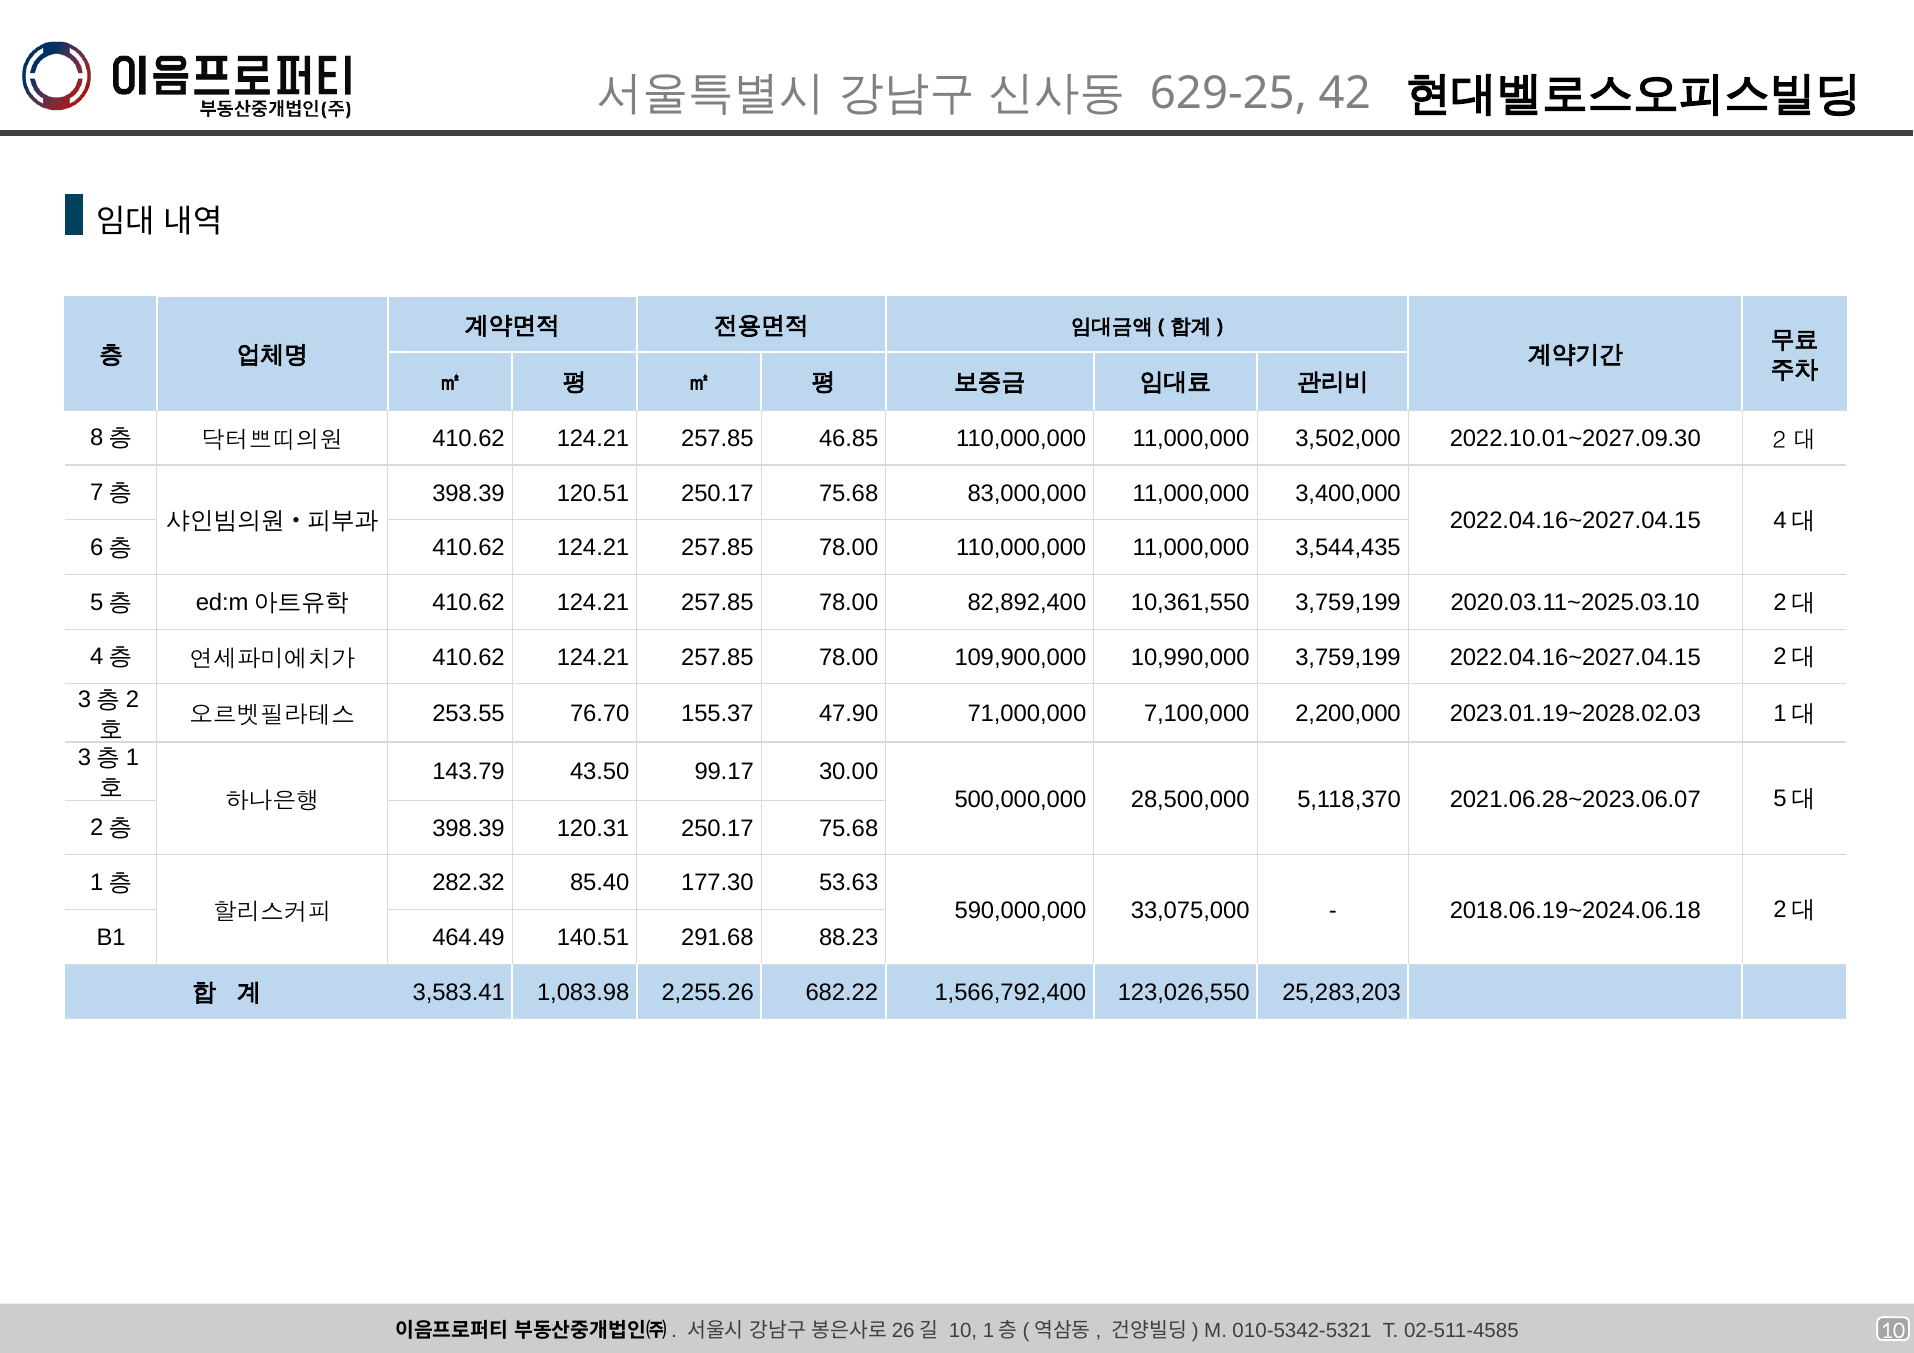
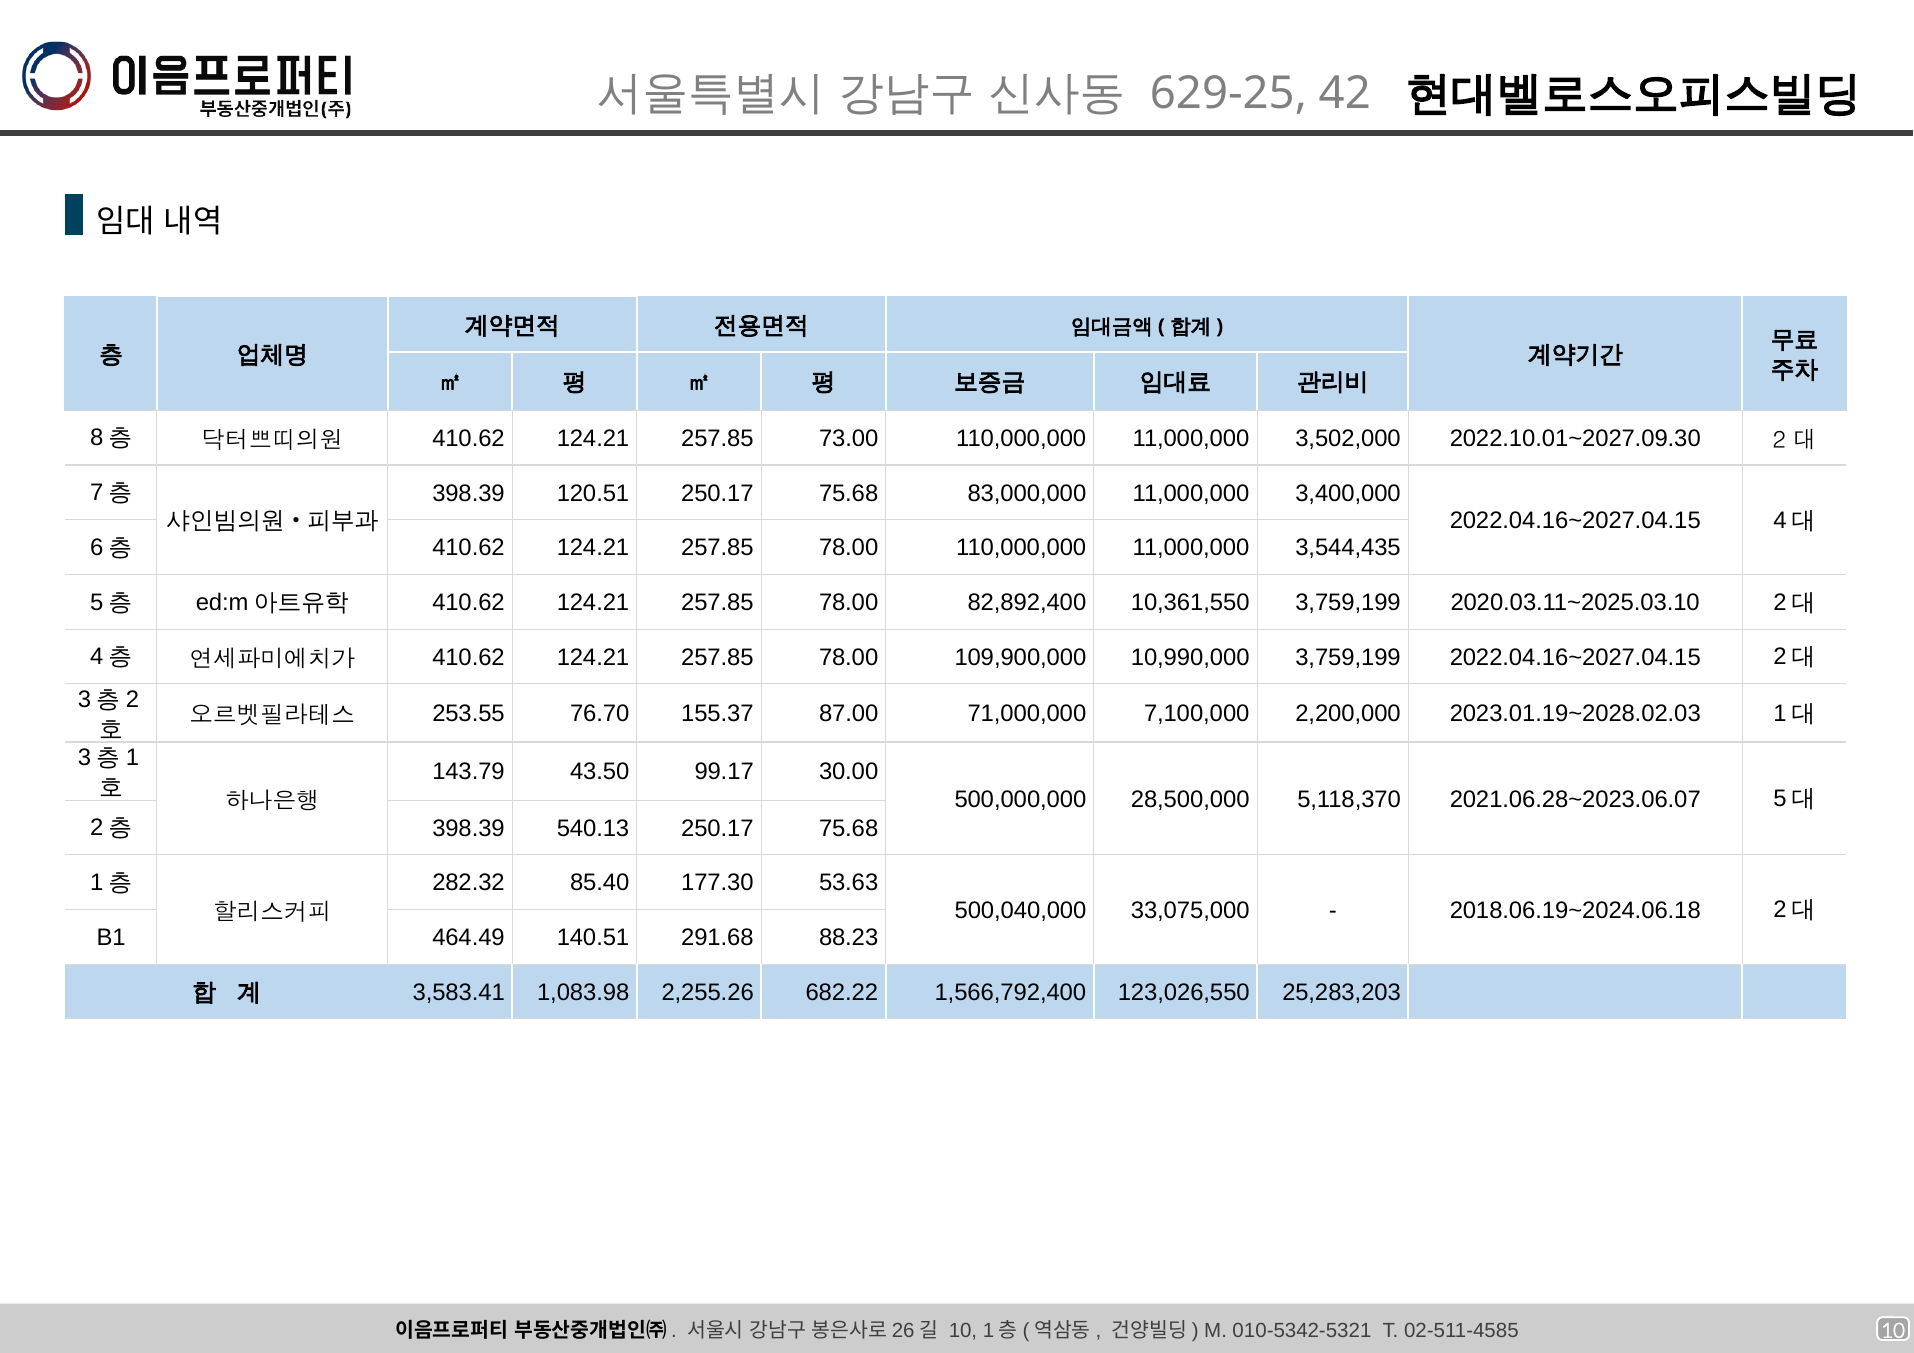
46.85: 46.85 -> 73.00 (849, 439)
47.90: 47.90 -> 87.00 (849, 714)
120.31: 120.31 -> 540.13 (593, 829)
590,000,000: 590,000,000 -> 500,040,000 (1021, 911)
